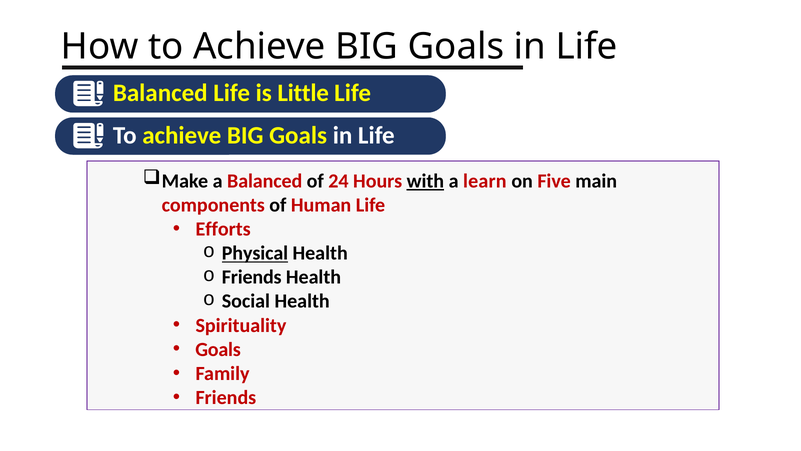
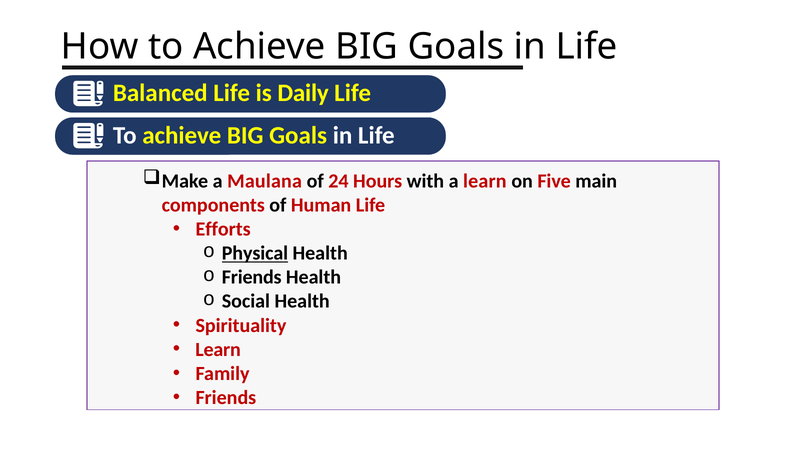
Little: Little -> Daily (303, 93)
a Balanced: Balanced -> Maulana (265, 181)
with underline: present -> none (425, 181)
Goals: Goals -> Learn (218, 349)
